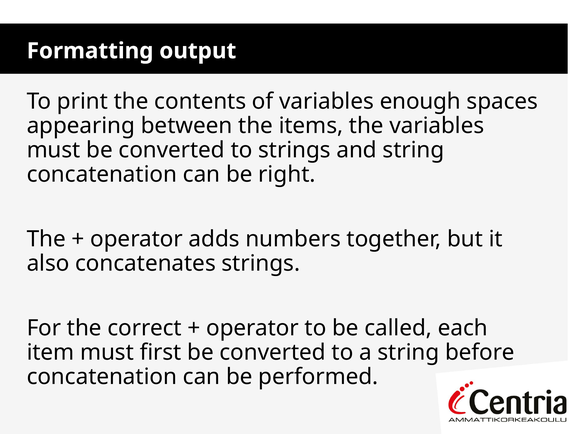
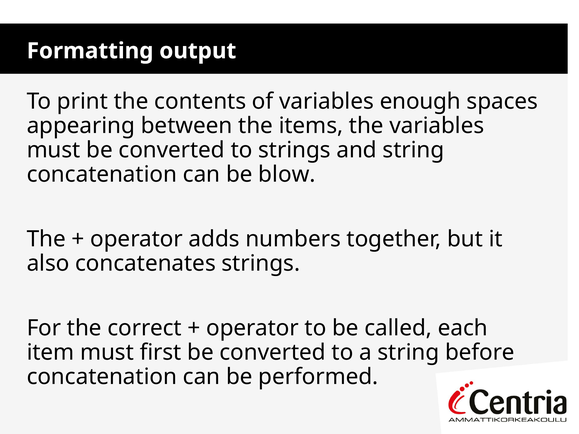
right: right -> blow (287, 174)
